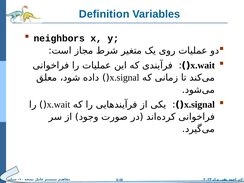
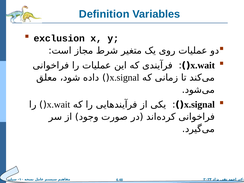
neighbors: neighbors -> exclusion (59, 38)
